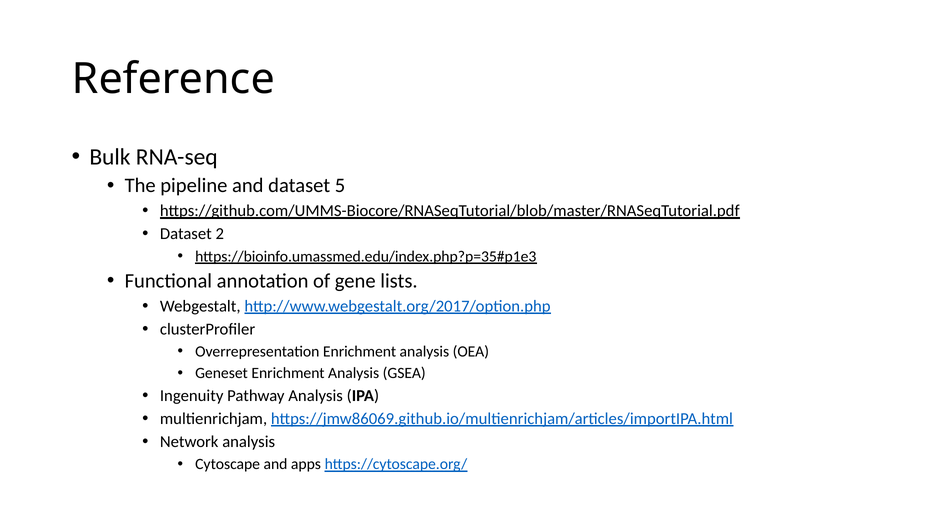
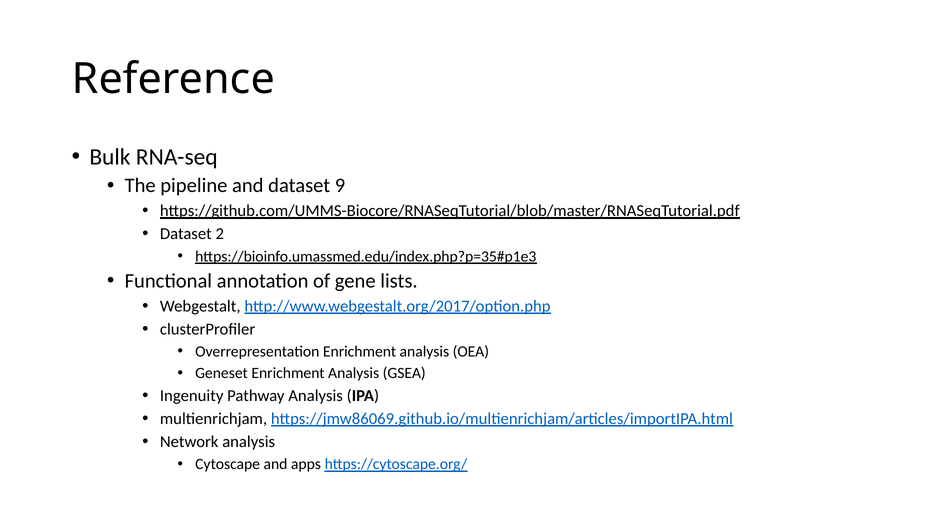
5: 5 -> 9 (340, 186)
